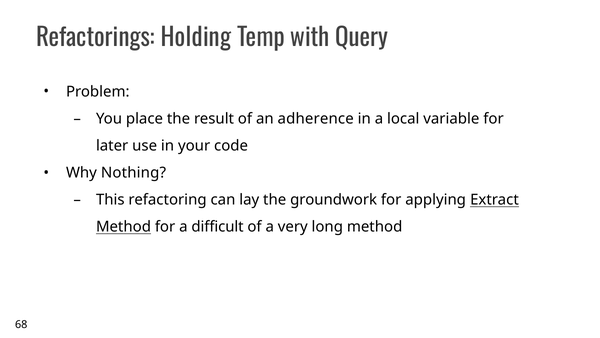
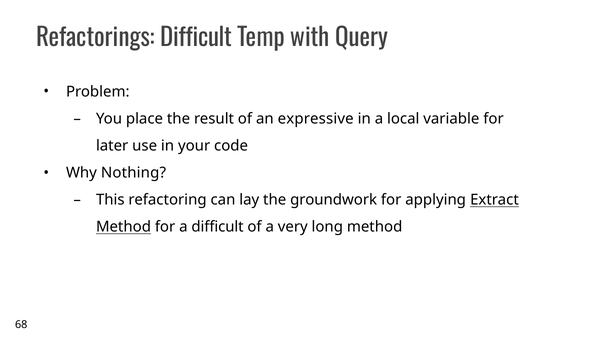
Refactorings Holding: Holding -> Difficult (196, 38)
adherence: adherence -> expressive (316, 119)
